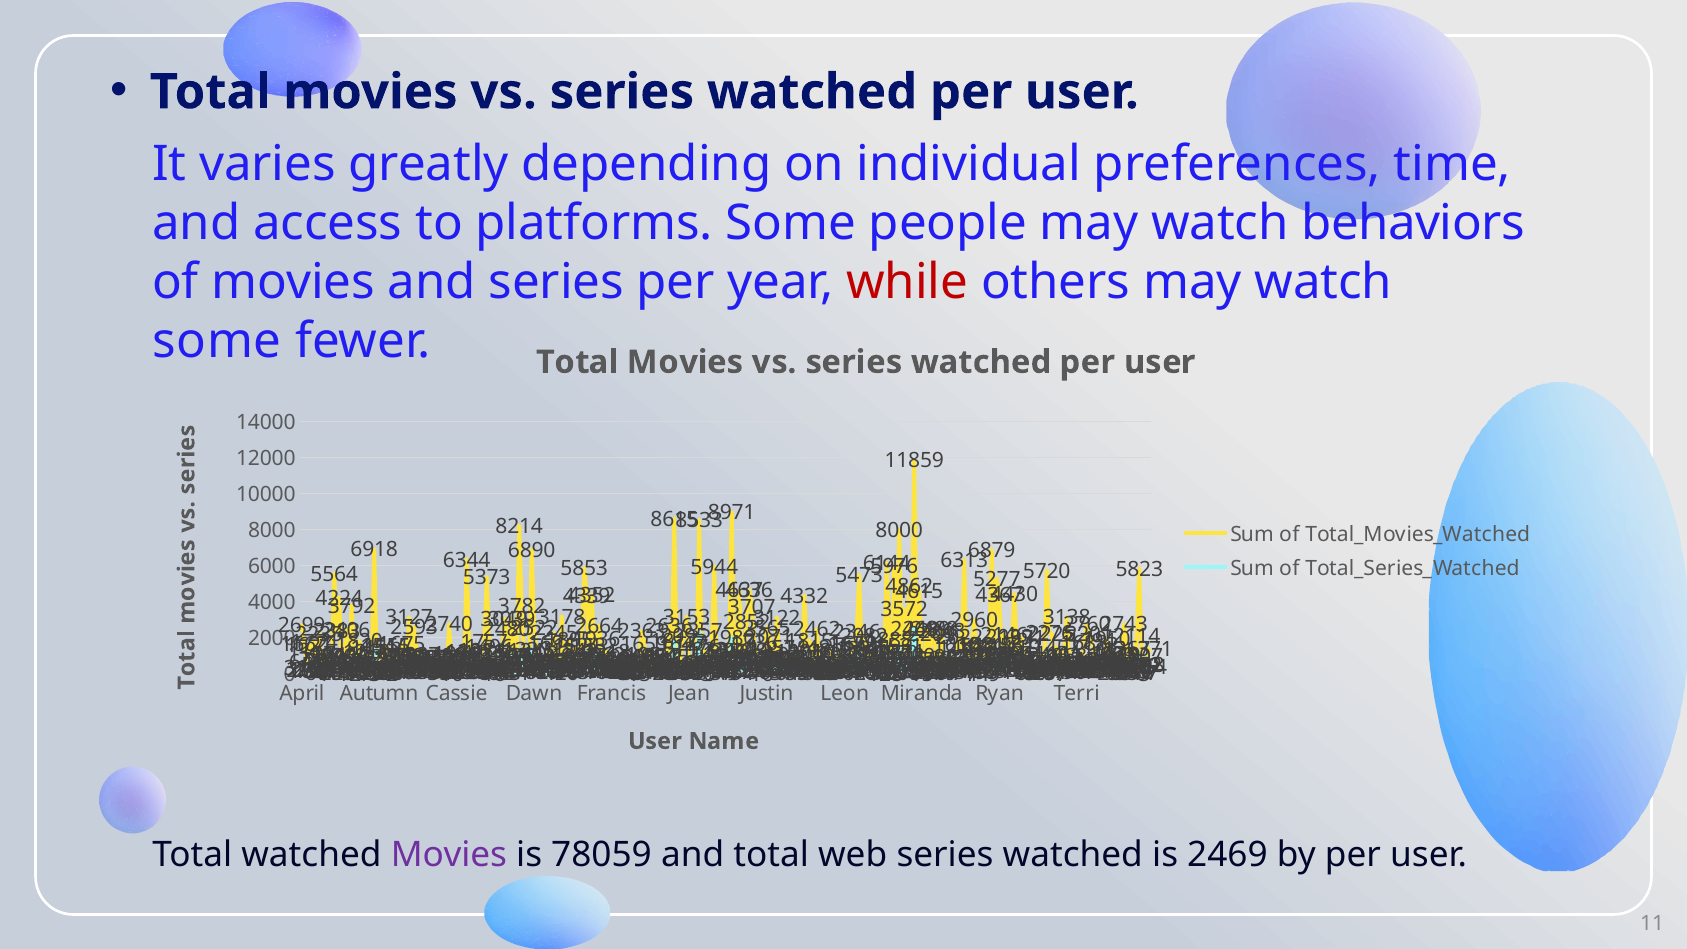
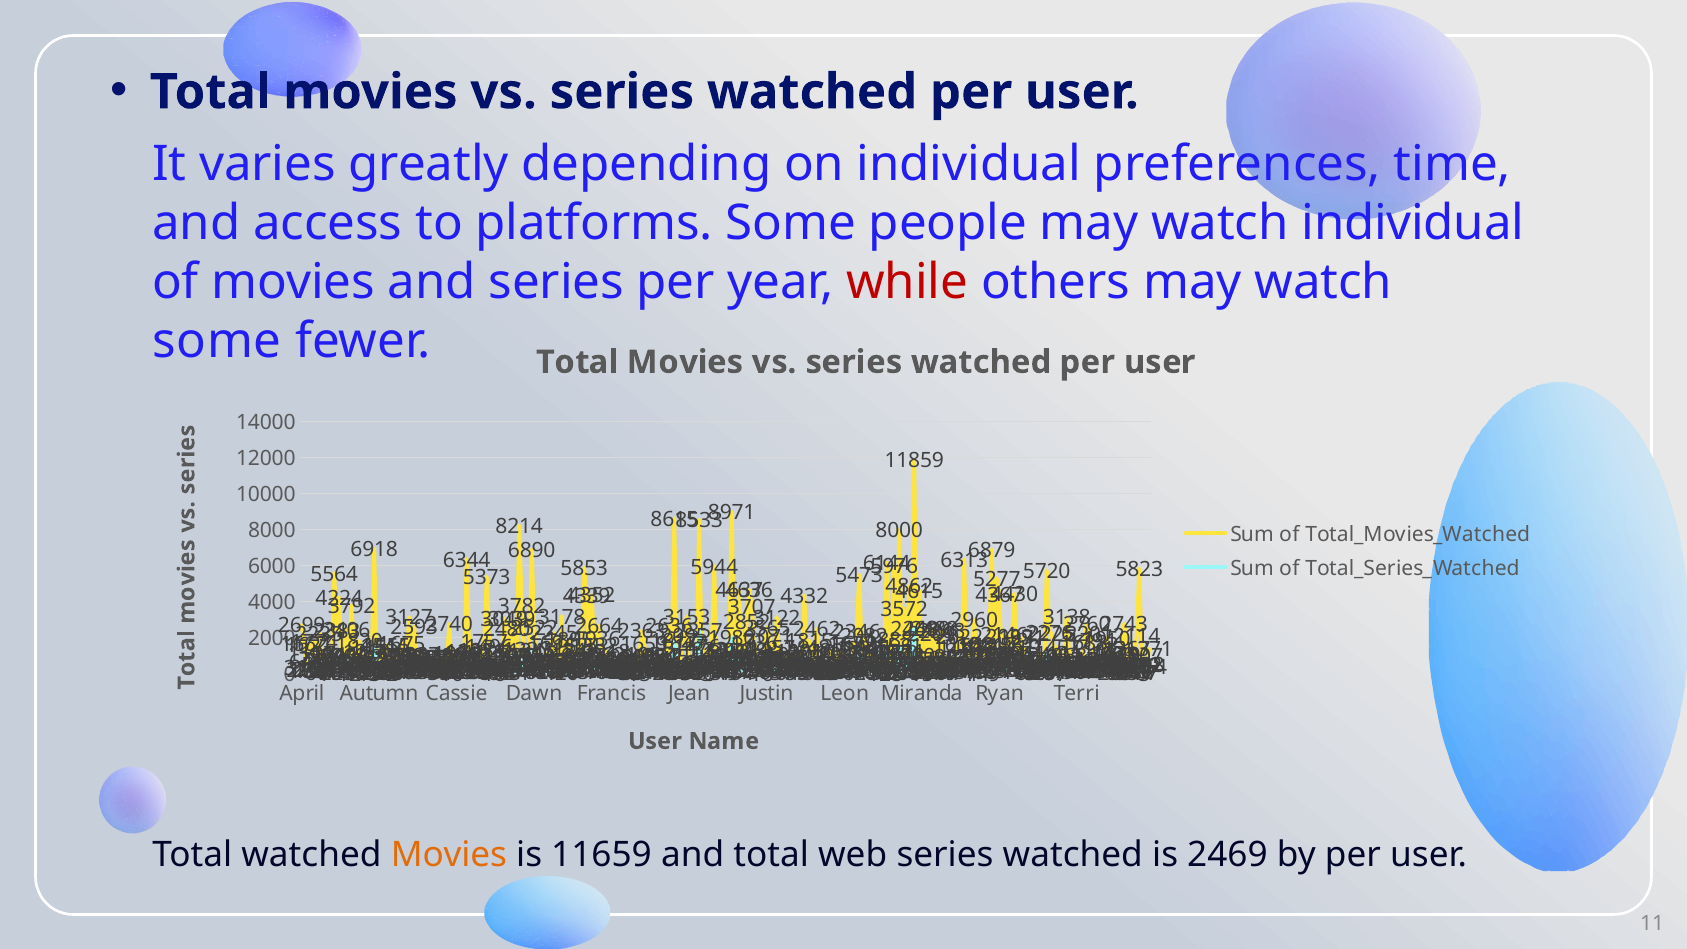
watch behaviors: behaviors -> individual (1413, 224)
Movies colour: purple -> orange (449, 855)
78059: 78059 -> 11659 (602, 855)
